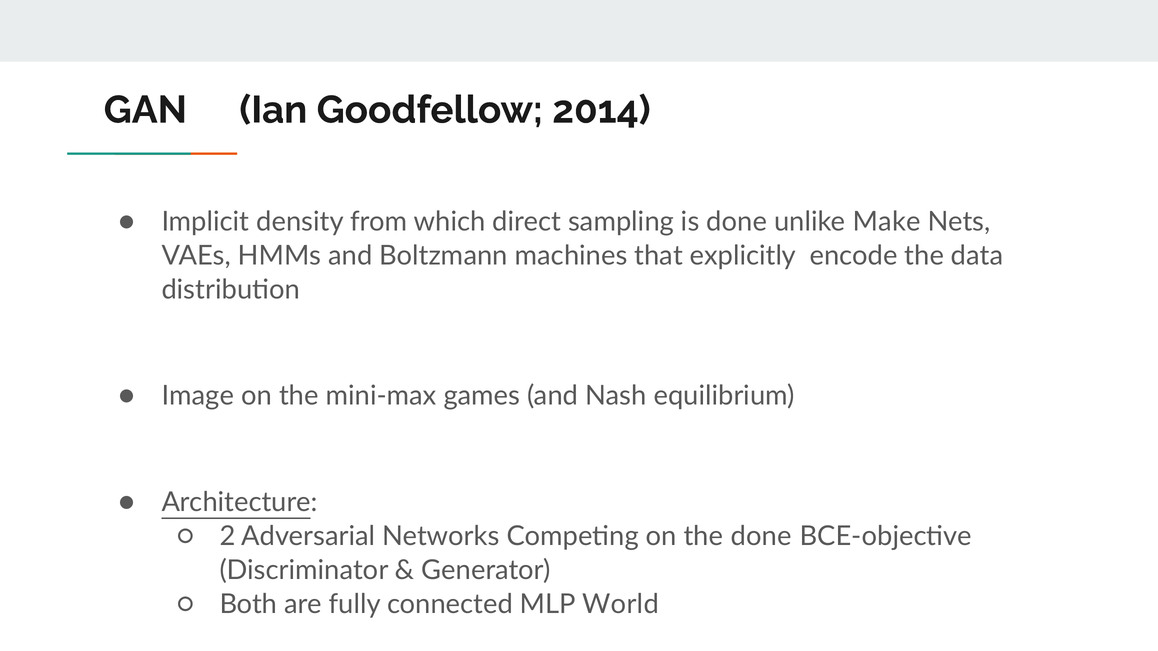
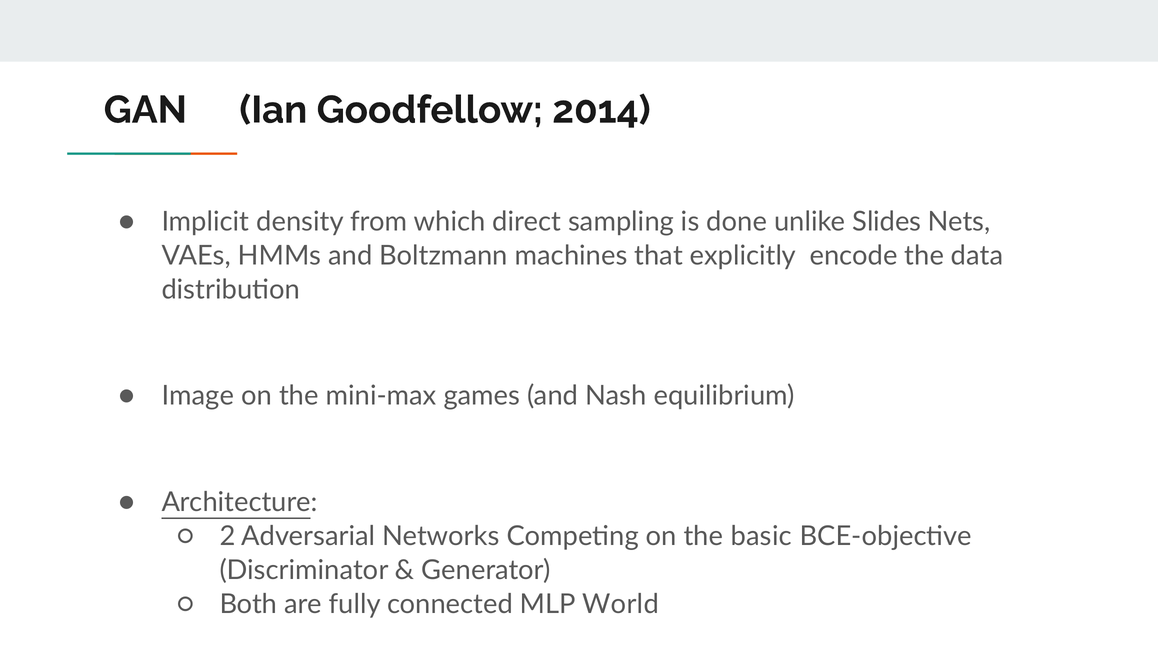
Make: Make -> Slides (887, 222)
the done: done -> basic (761, 536)
